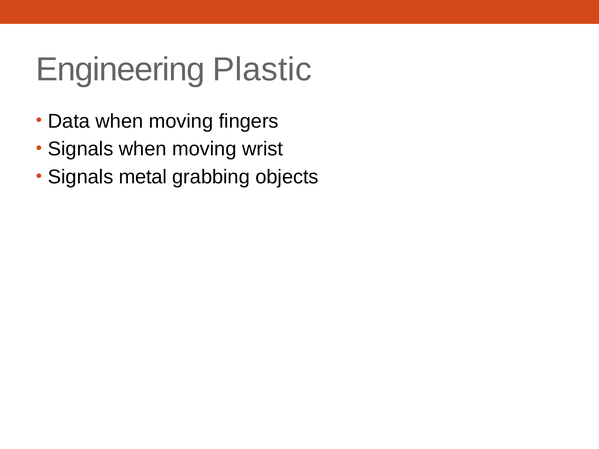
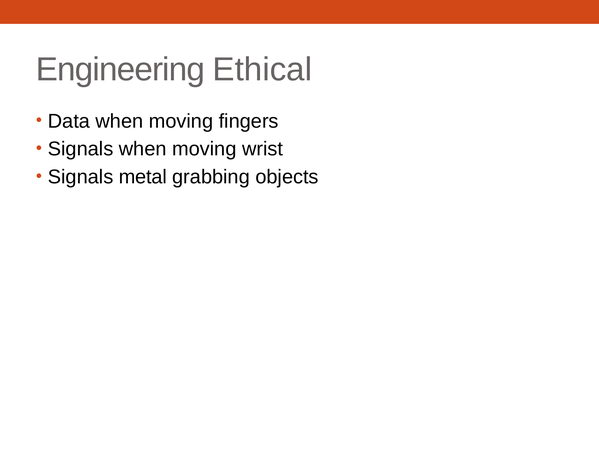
Plastic: Plastic -> Ethical (262, 70)
